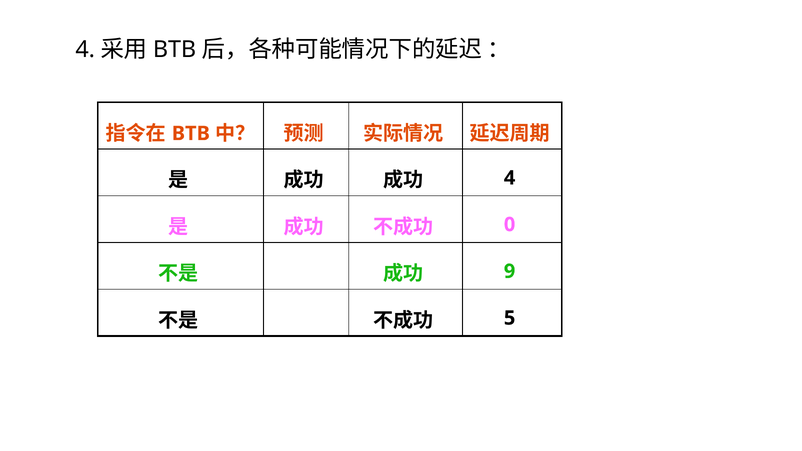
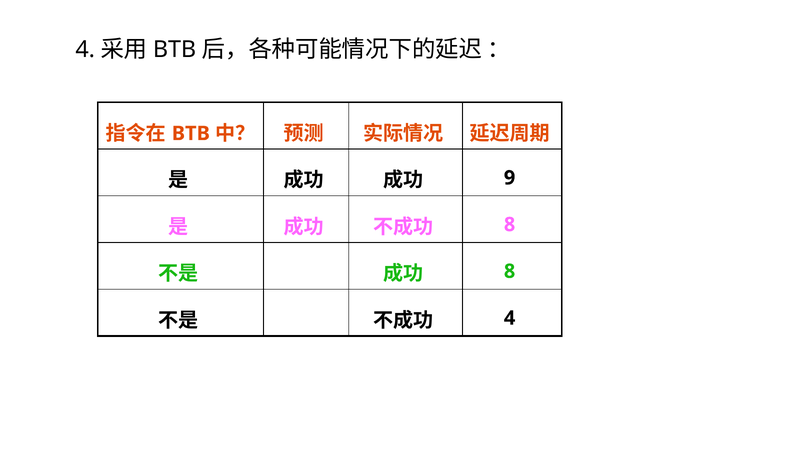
4: 4 -> 9 (510, 178)
0: 0 -> 8 (510, 225)
9: 9 -> 8 (510, 271)
5: 5 -> 4 (510, 318)
